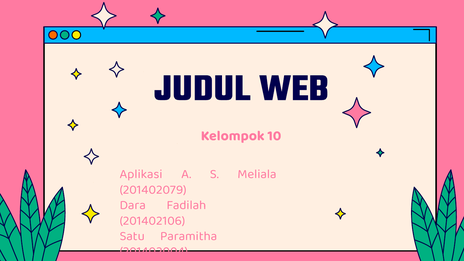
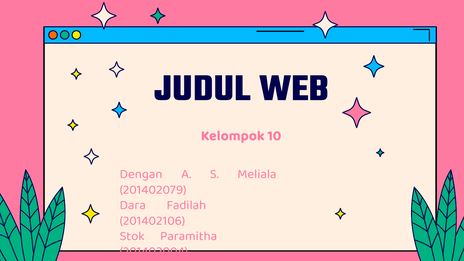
Aplikasi: Aplikasi -> Dengan (141, 174)
Satu: Satu -> Stok (132, 236)
